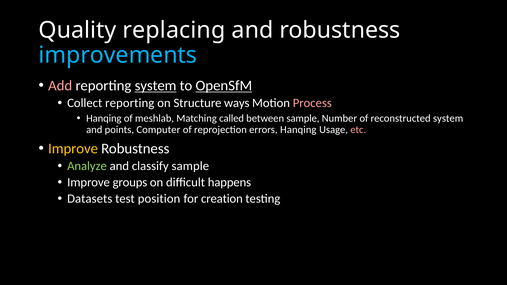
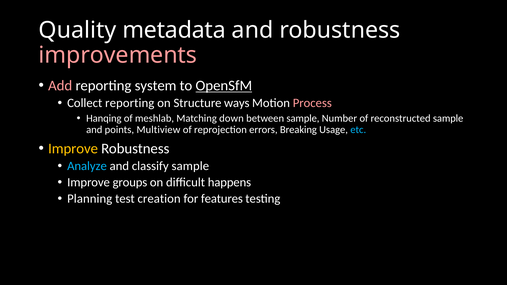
replacing: replacing -> metadata (174, 30)
improvements colour: light blue -> pink (118, 55)
system underline: present -> none (156, 86)
called: called -> down (231, 118)
reconstructed system: system -> sample (448, 118)
Computer: Computer -> Multiview (158, 130)
errors Hanqing: Hanqing -> Breaking (298, 130)
etc colour: pink -> light blue (358, 130)
Analyze colour: light green -> light blue (87, 166)
Datasets: Datasets -> Planning (90, 199)
position: position -> creation (159, 199)
creation: creation -> features (222, 199)
